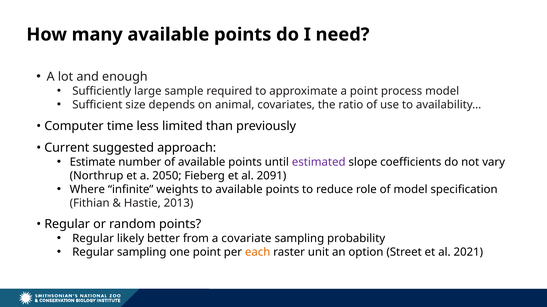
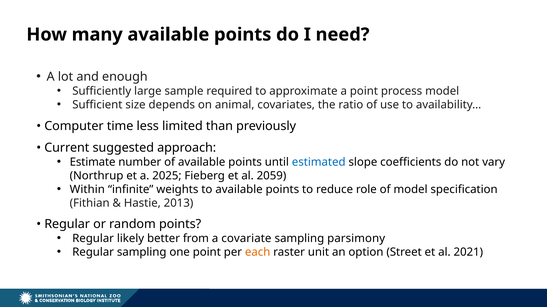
estimated colour: purple -> blue (319, 162)
2050: 2050 -> 2025 (167, 176)
2091: 2091 -> 2059 (271, 176)
Where: Where -> Within (87, 190)
probability: probability -> parsimony (356, 239)
